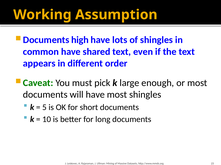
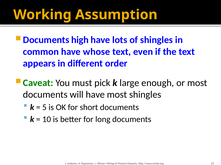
shared: shared -> whose (96, 52)
